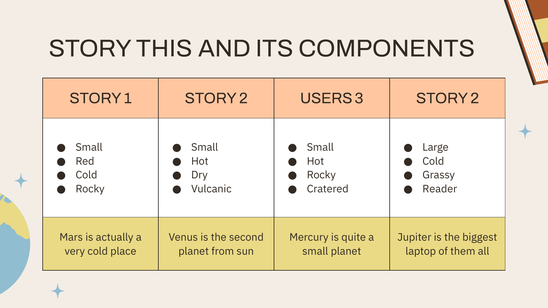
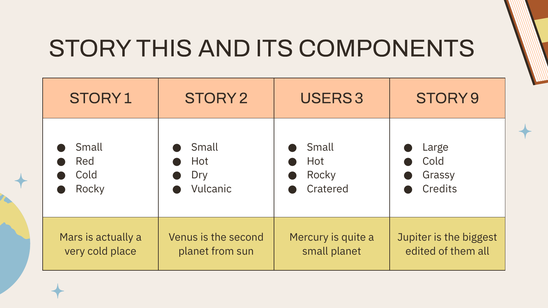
3 STORY 2: 2 -> 9 (475, 98)
Reader: Reader -> Credits (440, 189)
laptop: laptop -> edited (421, 251)
